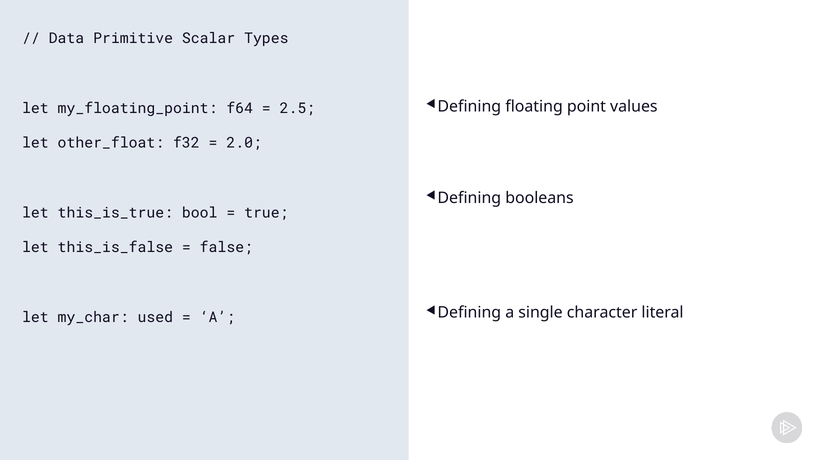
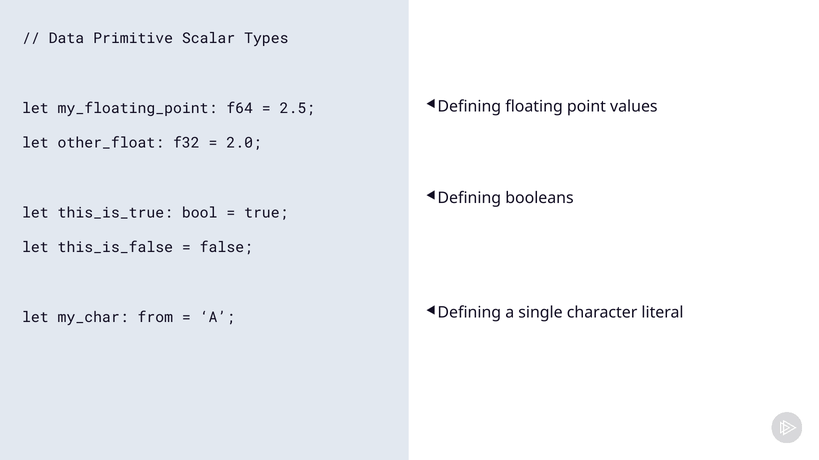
used: used -> from (155, 318)
